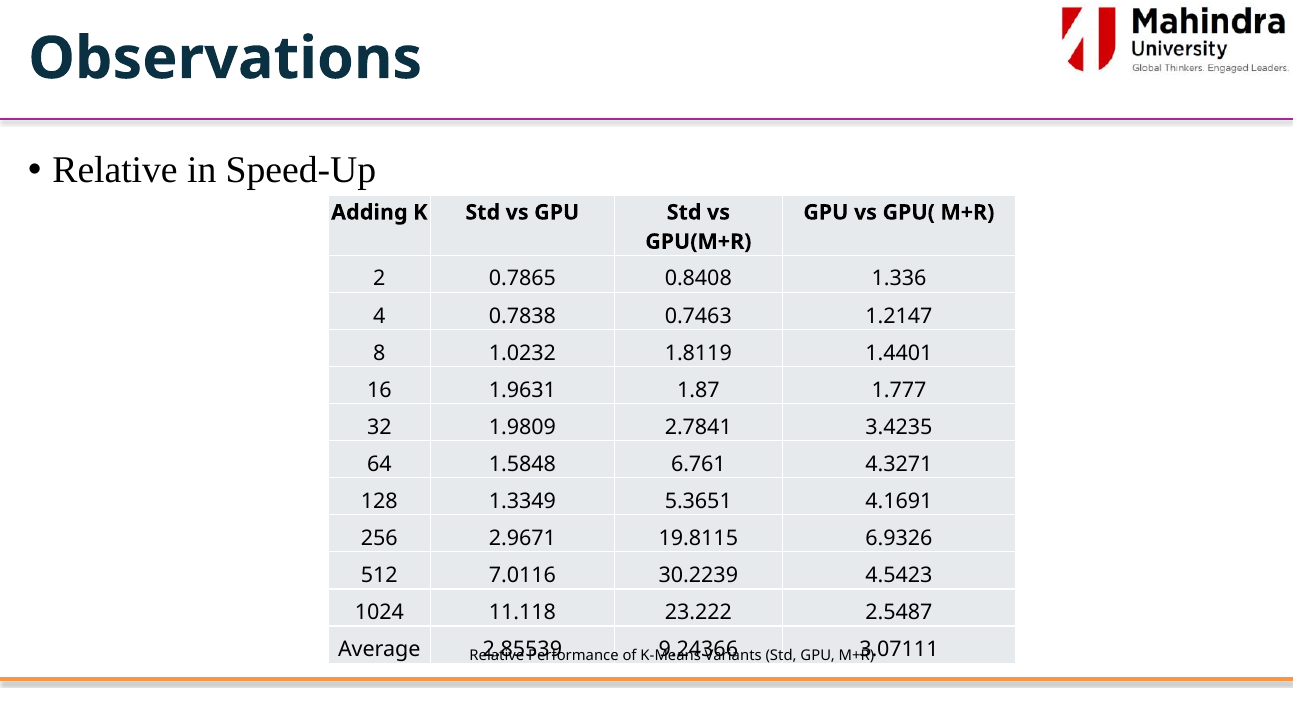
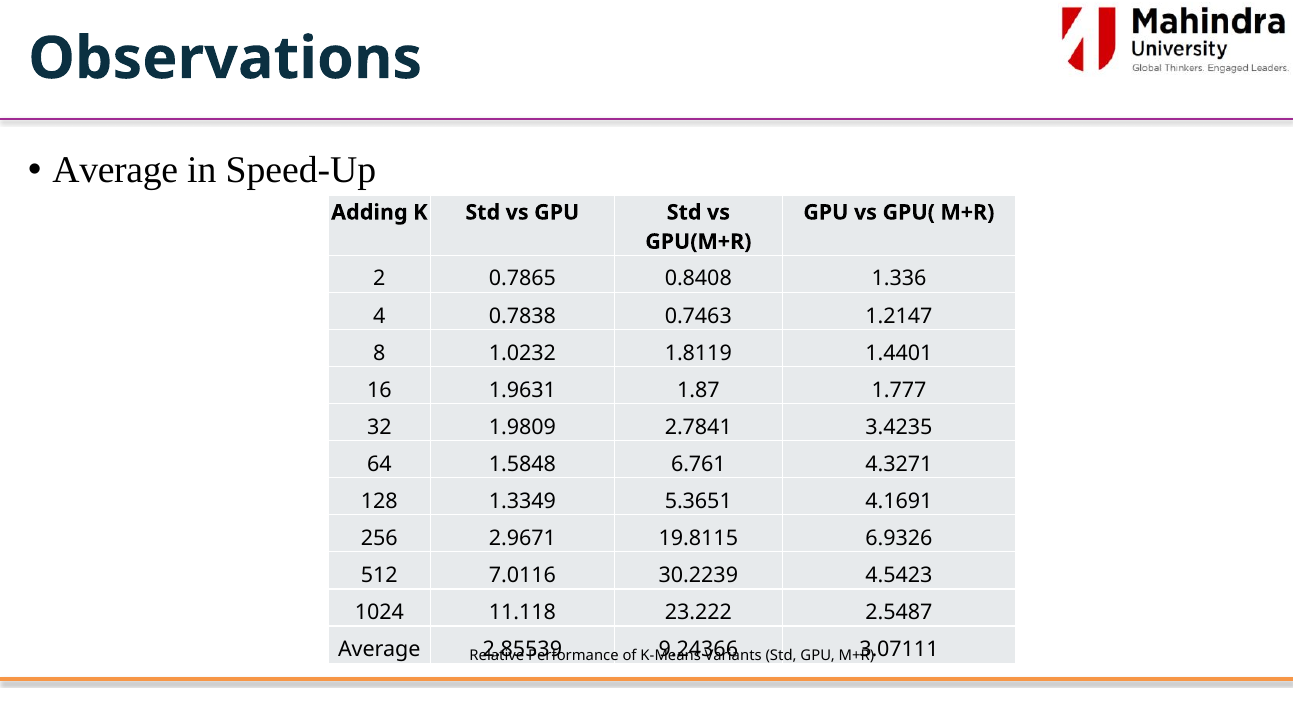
Relative: Relative -> Average (115, 170)
